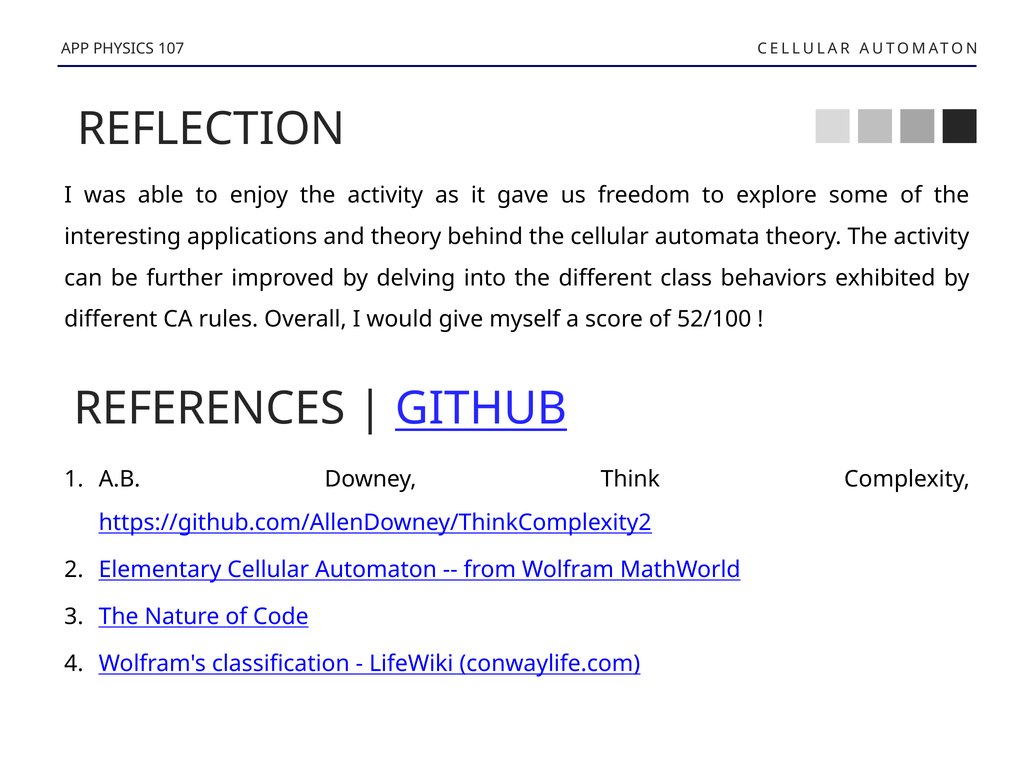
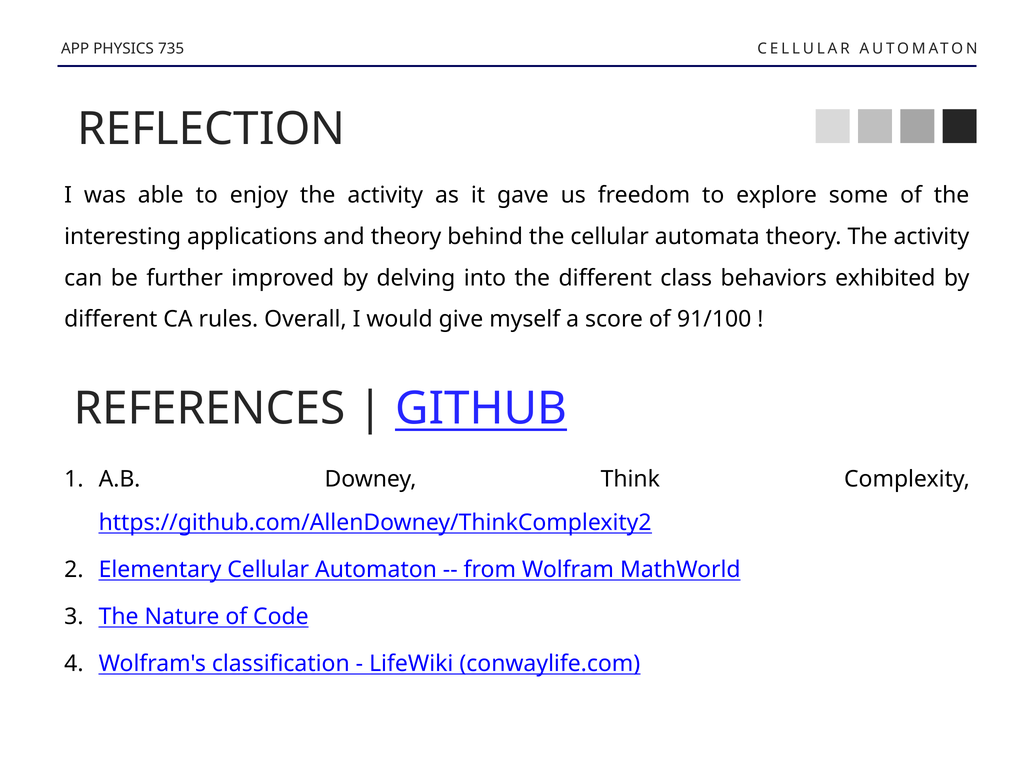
107: 107 -> 735 (171, 49)
52/100: 52/100 -> 91/100 (714, 320)
